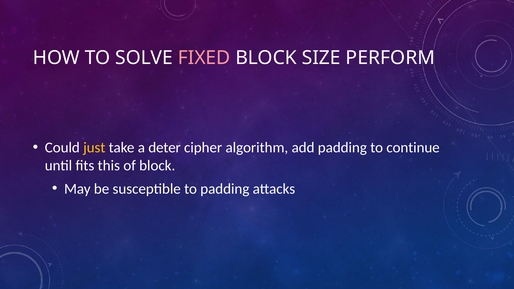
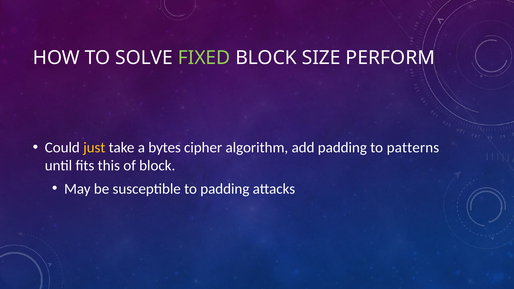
FIXED colour: pink -> light green (204, 58)
deter: deter -> bytes (165, 148)
continue: continue -> patterns (413, 148)
